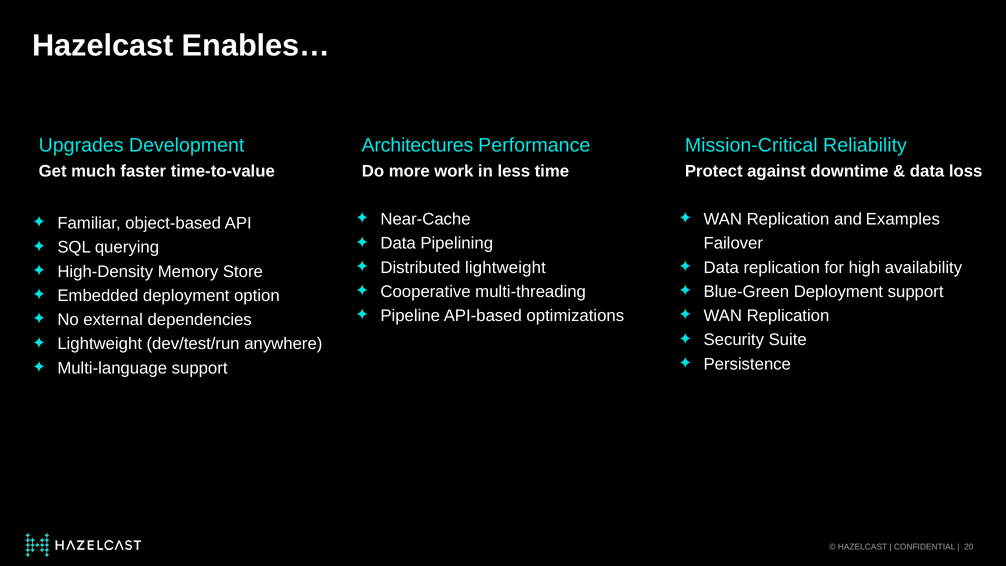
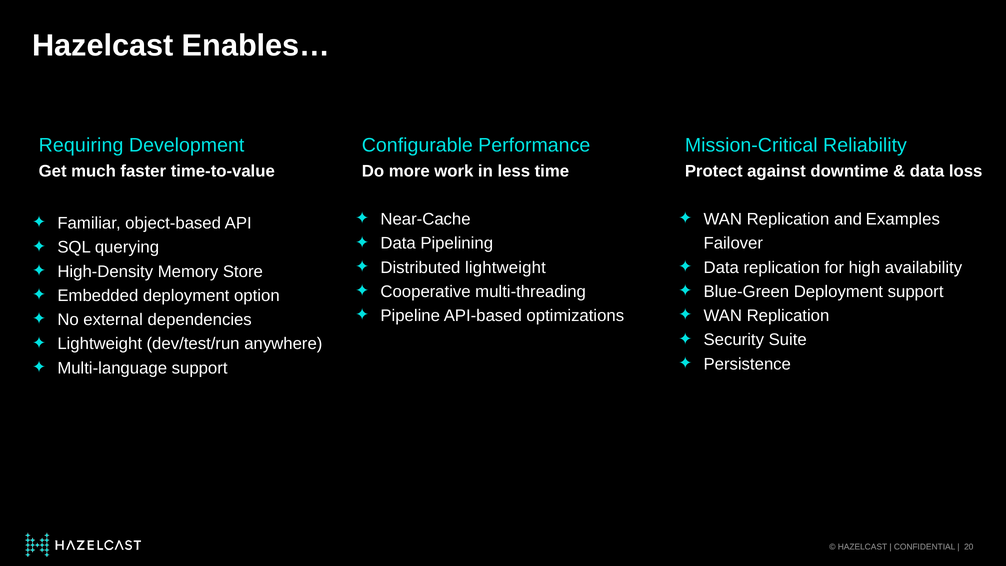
Upgrades: Upgrades -> Requiring (81, 145)
Architectures: Architectures -> Configurable (417, 145)
